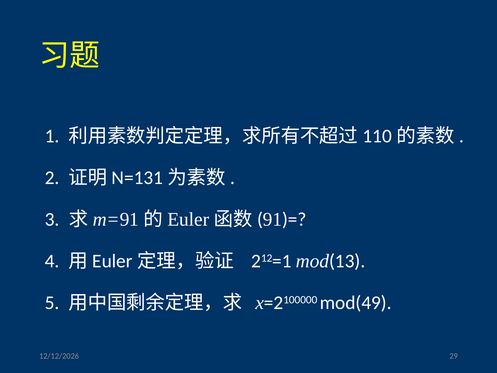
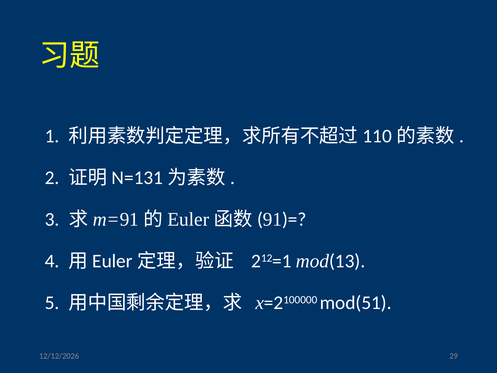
mod(49: mod(49 -> mod(51 (356, 303)
